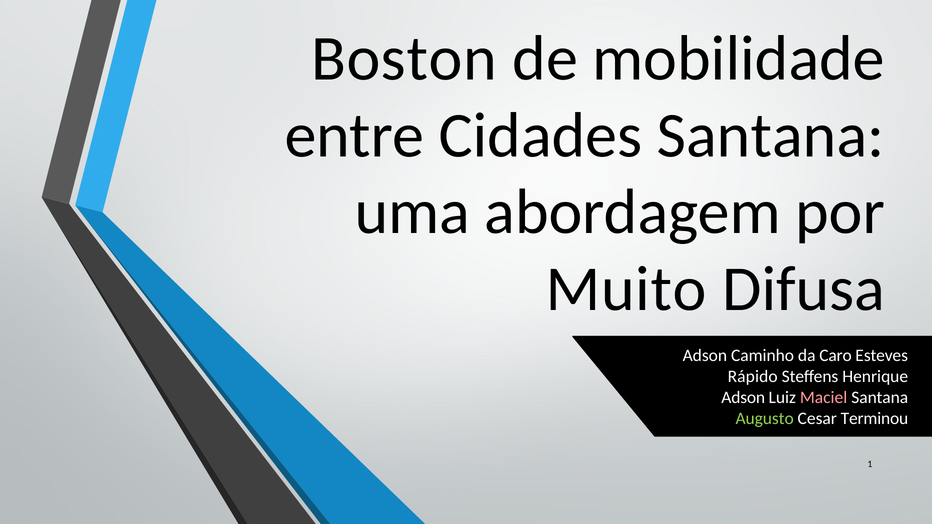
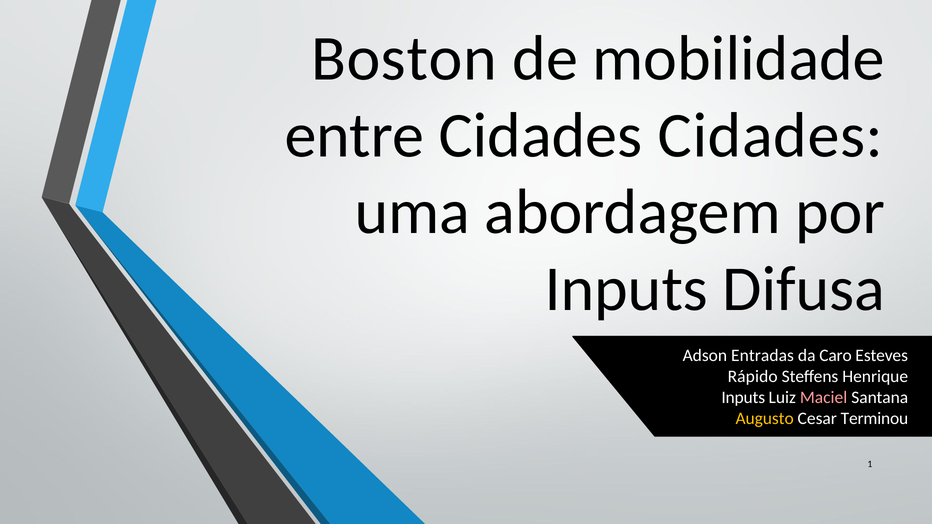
Cidades Santana: Santana -> Cidades (770, 136)
Muito: Muito -> Inputs (626, 289)
Caminho: Caminho -> Entradas (762, 356)
Adson: Adson -> Inputs (743, 398)
Augusto colour: light green -> yellow (765, 419)
